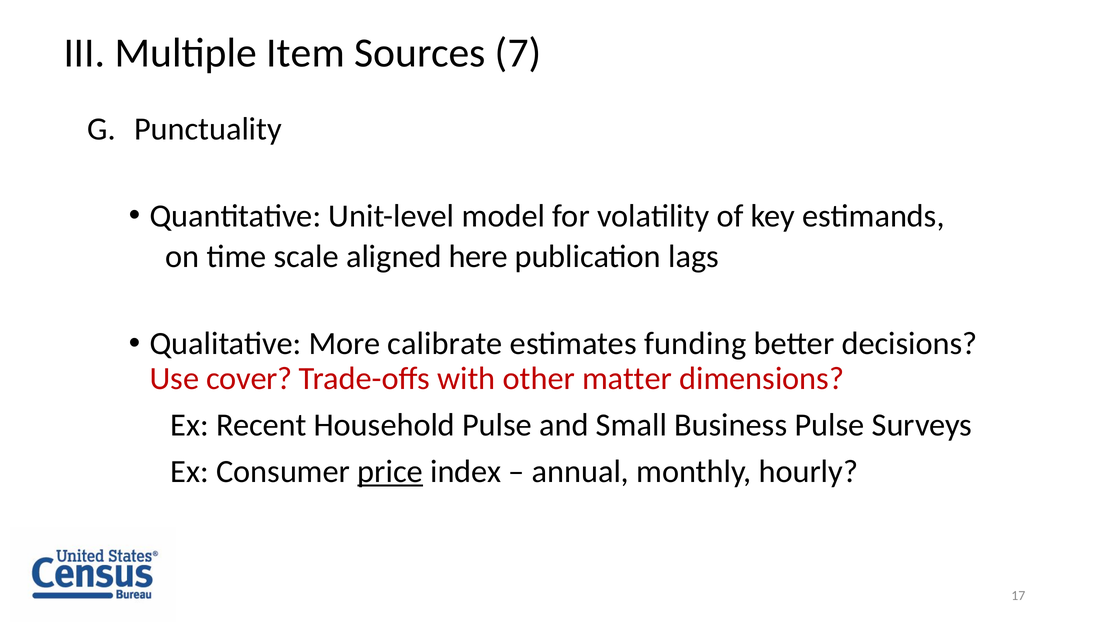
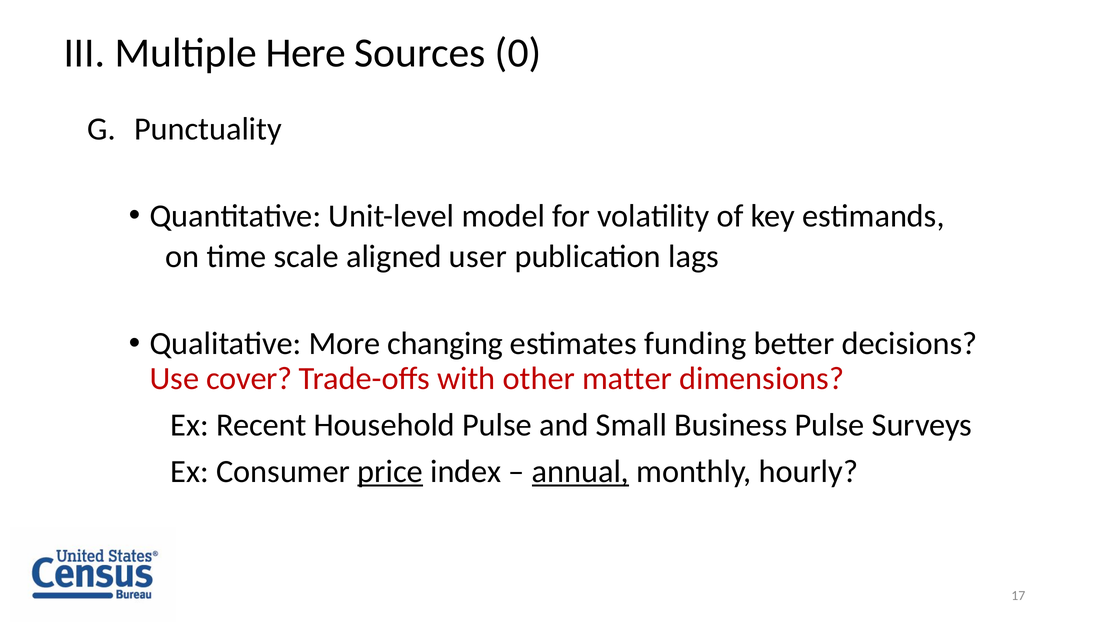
Item: Item -> Here (306, 53)
7: 7 -> 0 (518, 53)
here: here -> user (478, 257)
calibrate: calibrate -> changing (445, 344)
annual underline: none -> present (580, 472)
